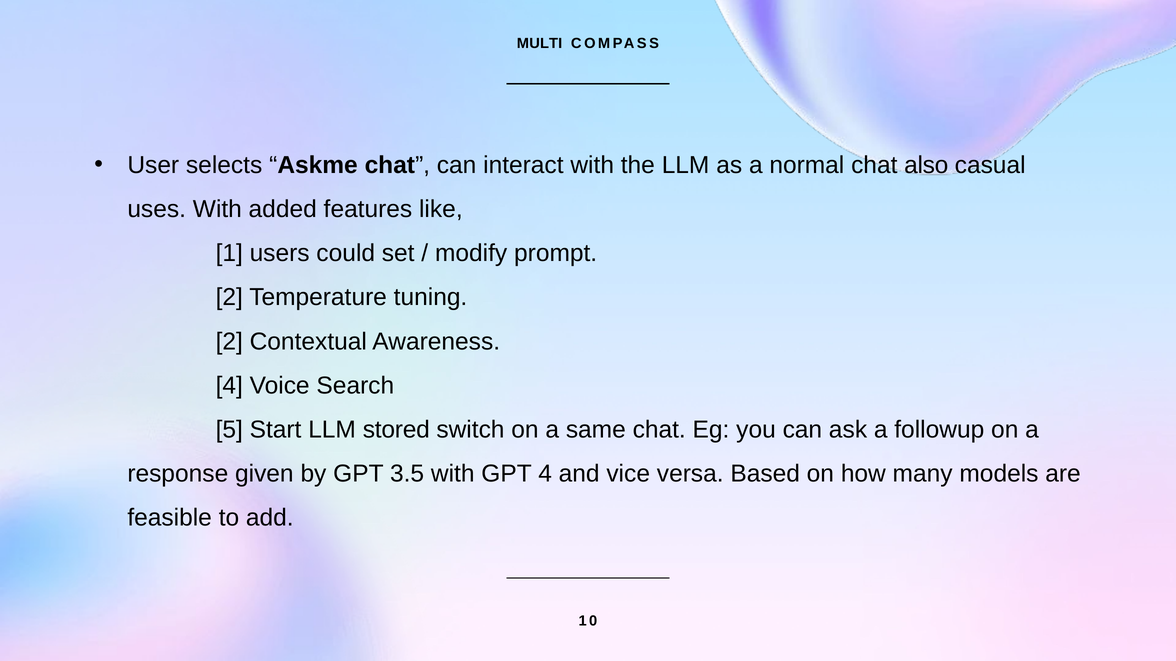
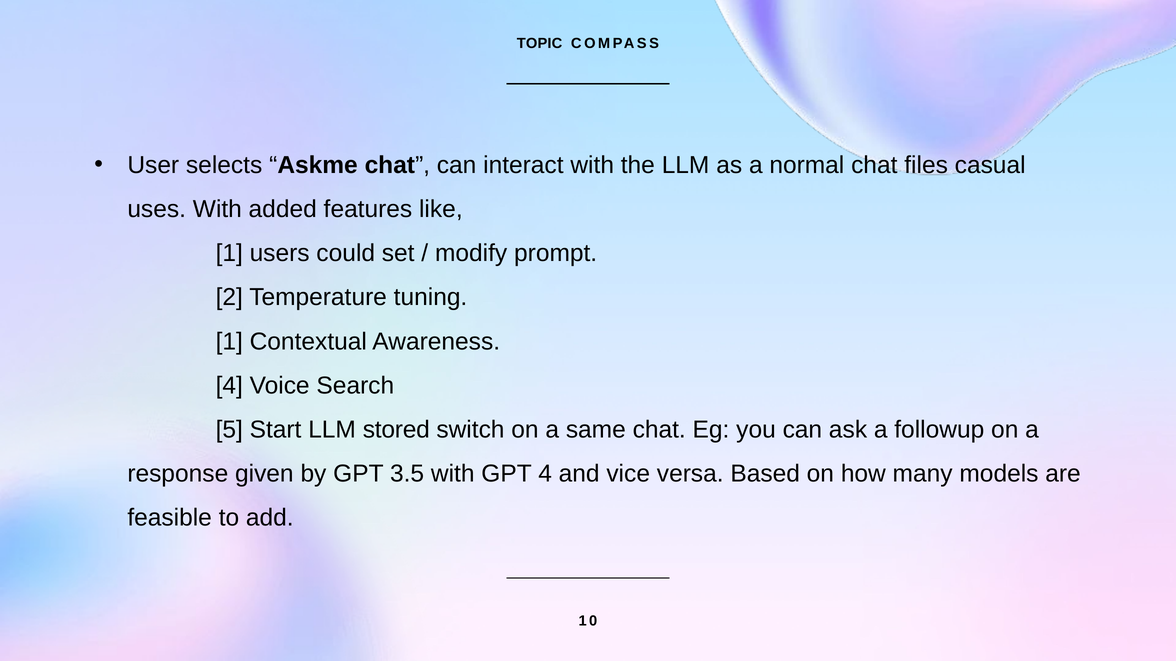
MULTI: MULTI -> TOPIC (540, 43)
also: also -> files (926, 165)
2: 2 -> 1 (229, 342)
